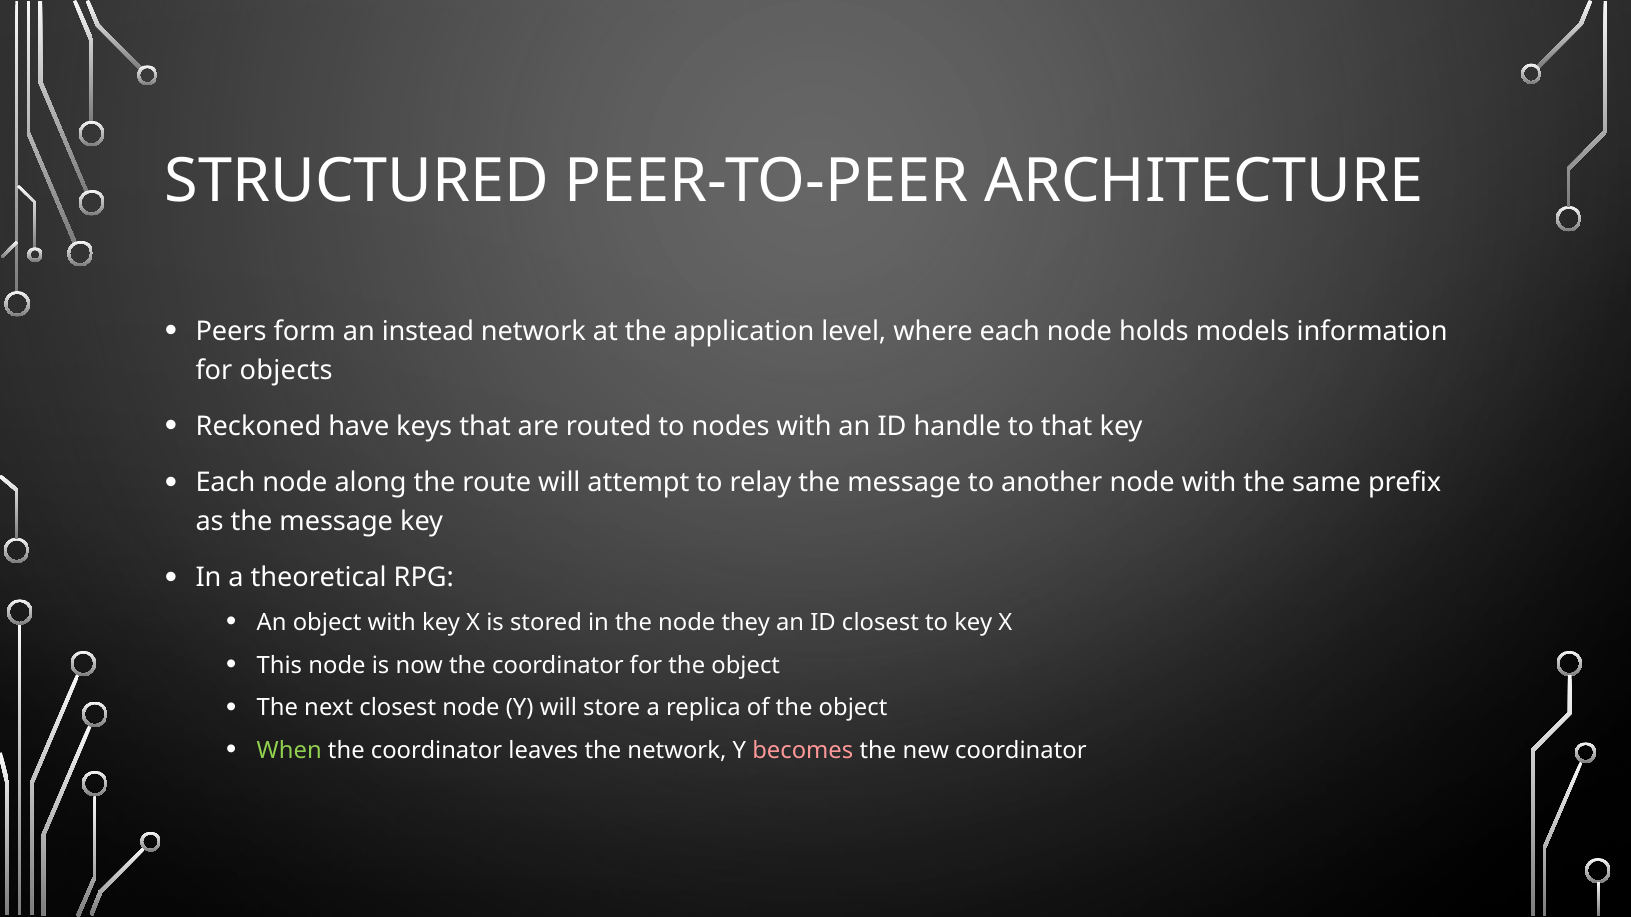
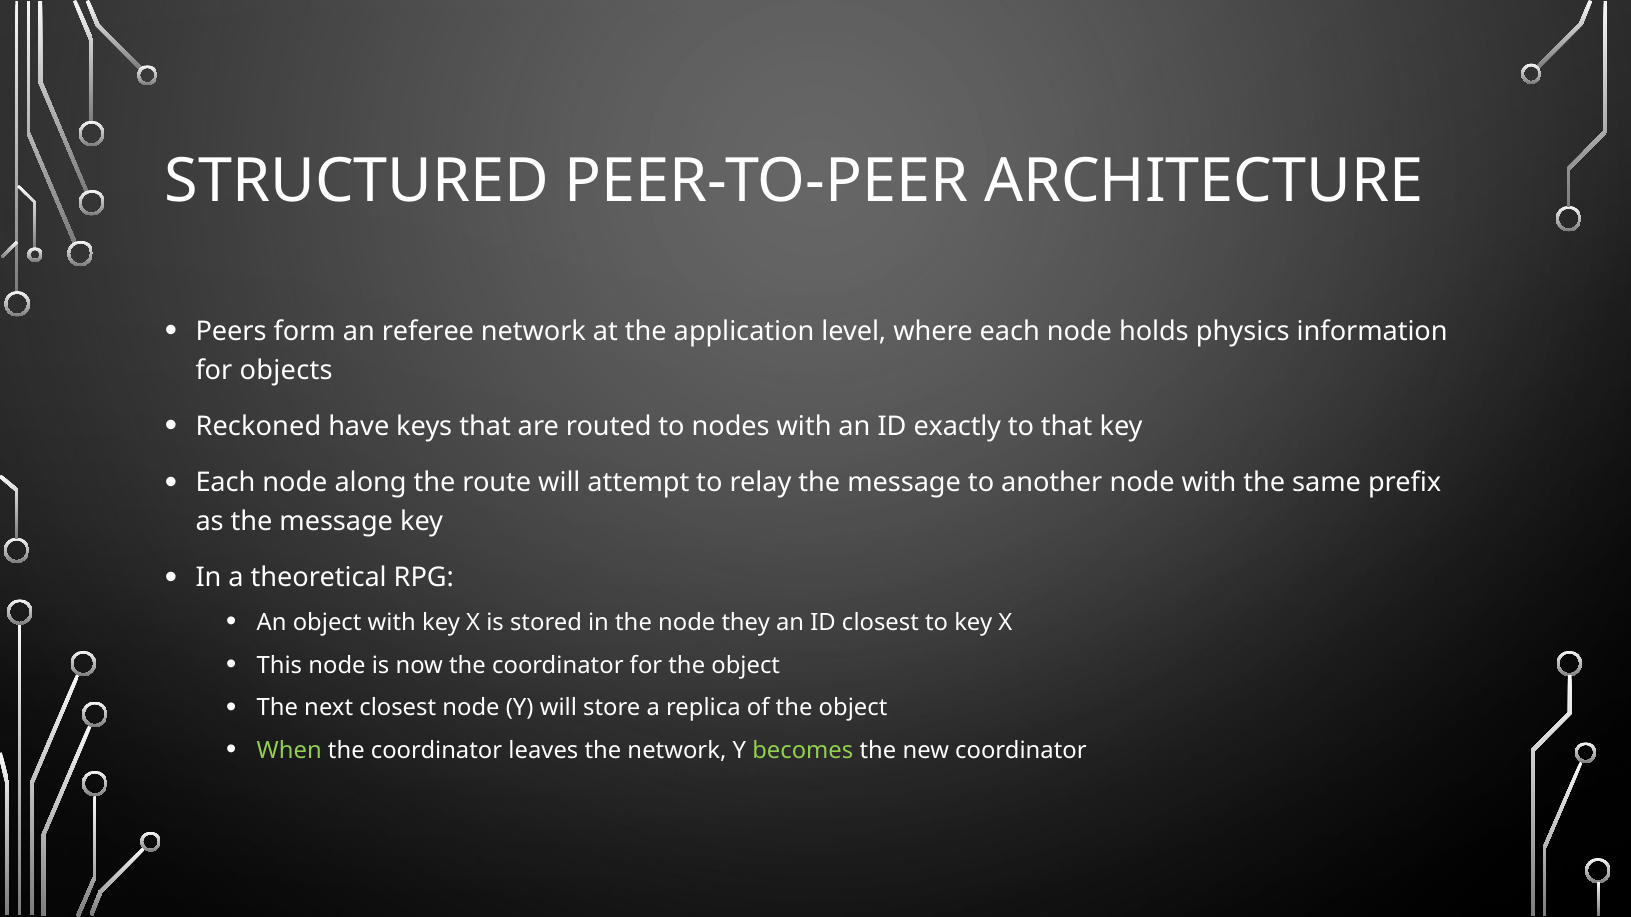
instead: instead -> referee (428, 332)
models: models -> physics (1243, 332)
handle: handle -> exactly (957, 427)
becomes colour: pink -> light green (803, 751)
